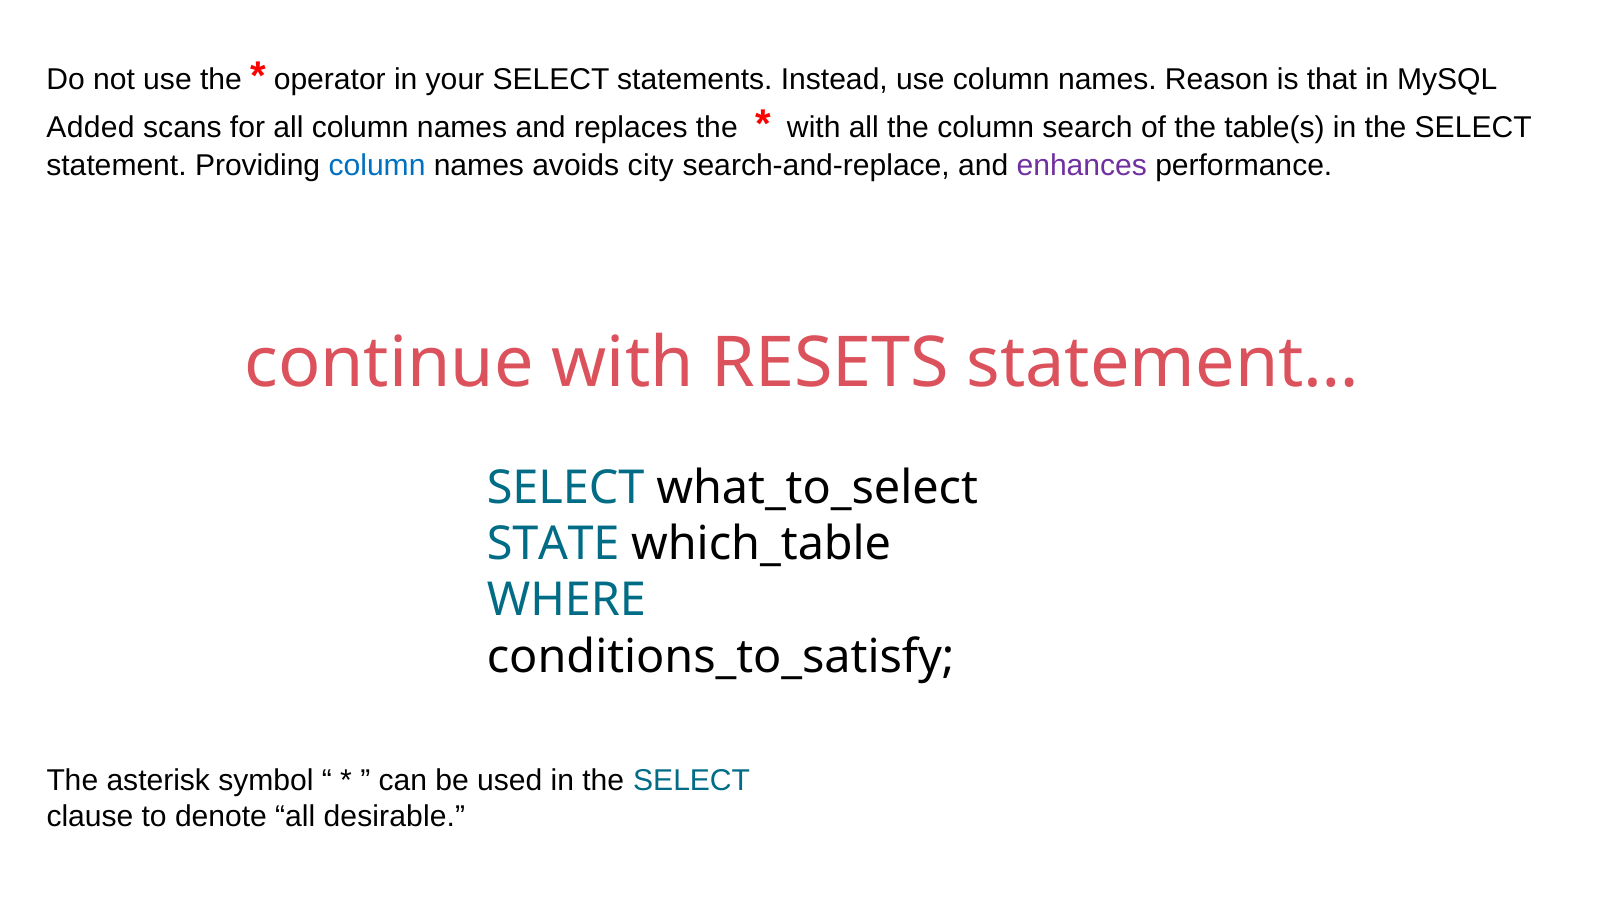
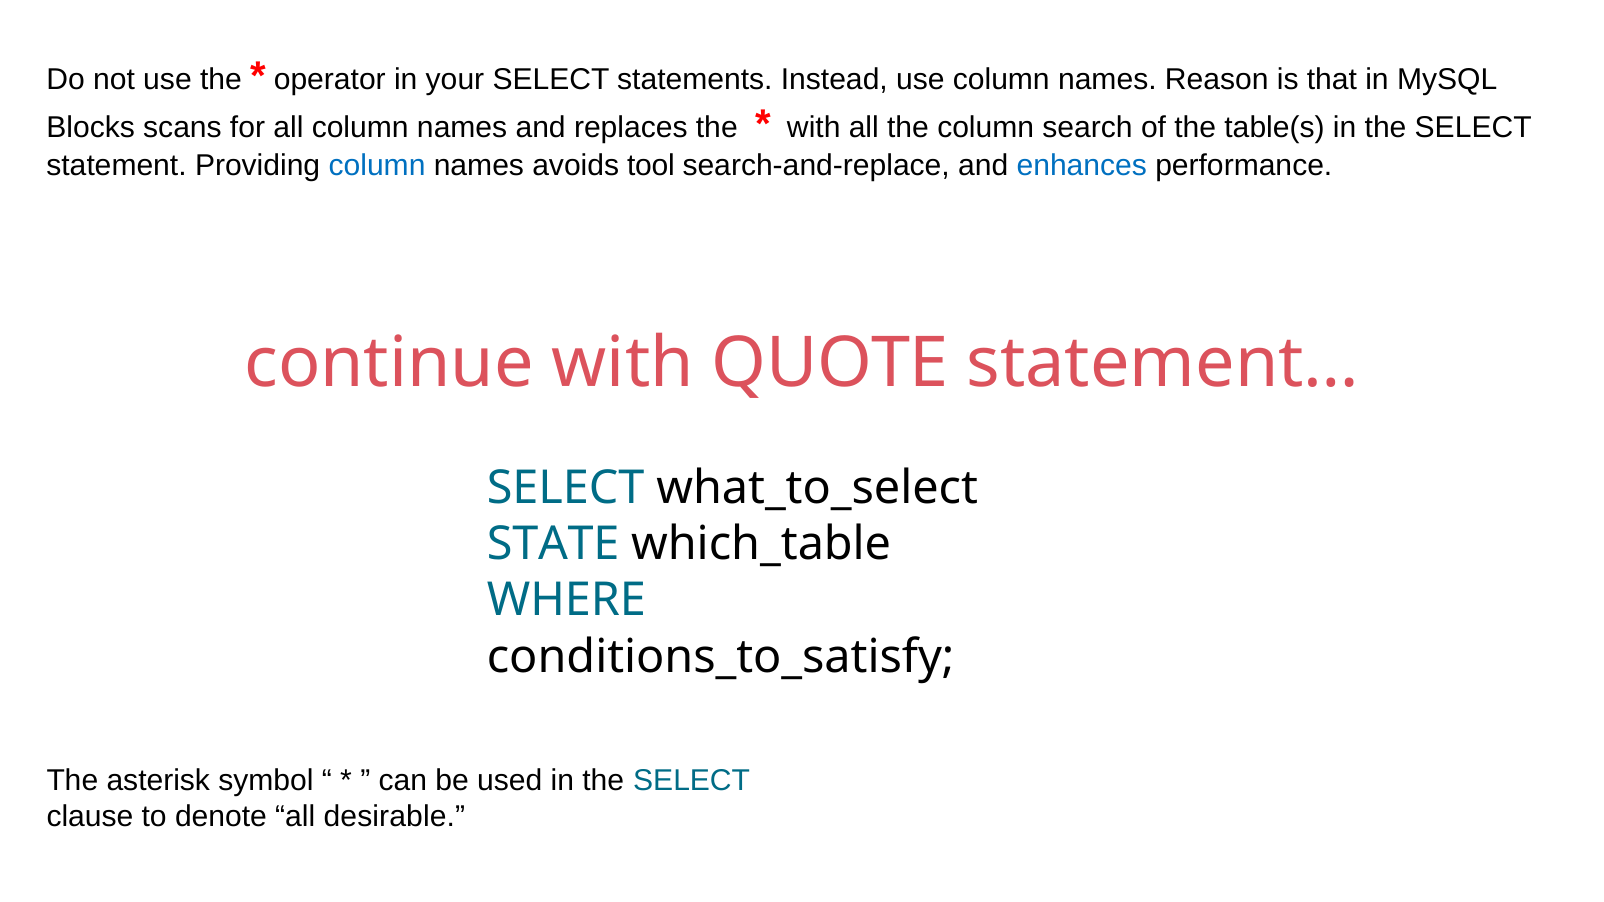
Added: Added -> Blocks (91, 128)
city: city -> tool (651, 166)
enhances colour: purple -> blue (1082, 166)
RESETS: RESETS -> QUOTE (830, 364)
